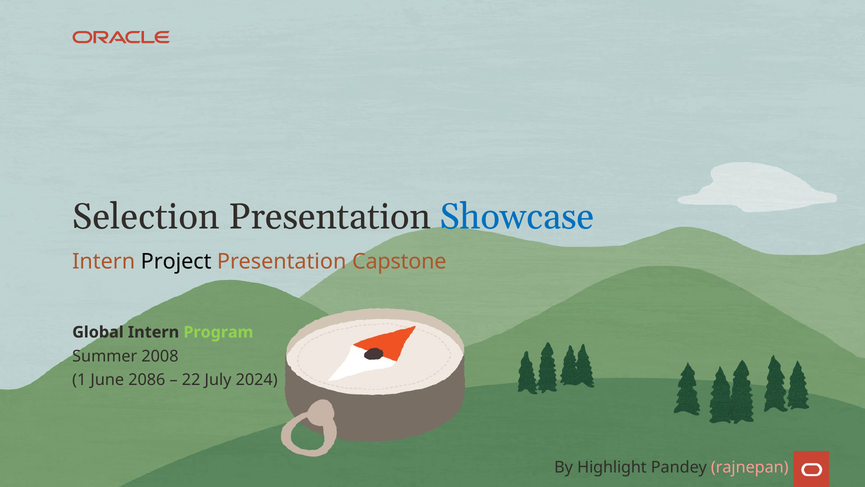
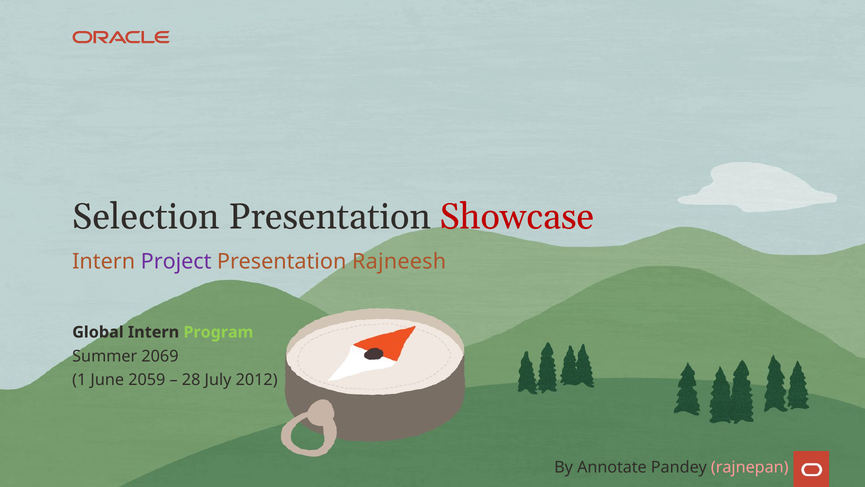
Showcase colour: blue -> red (517, 217)
Project colour: black -> purple (176, 261)
Capstone: Capstone -> Rajneesh (399, 261)
2008: 2008 -> 2069 (160, 356)
2086: 2086 -> 2059 (147, 380)
22: 22 -> 28 (191, 380)
2024: 2024 -> 2012 (257, 380)
Highlight: Highlight -> Annotate (612, 467)
